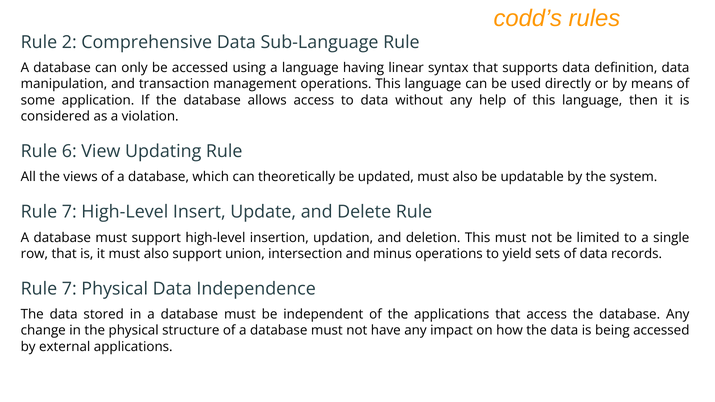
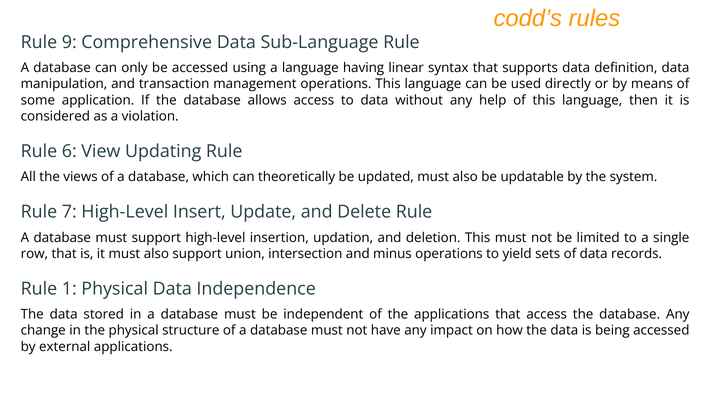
2: 2 -> 9 (69, 42)
7: 7 -> 1 (69, 289)
